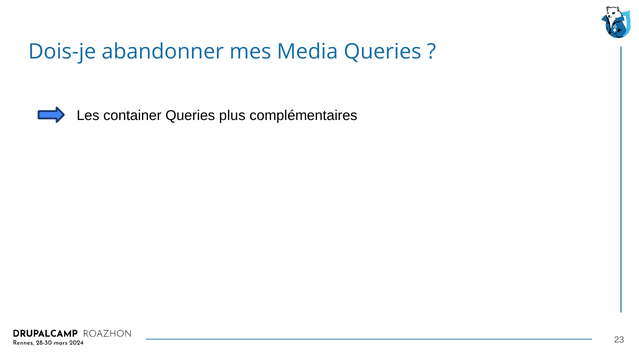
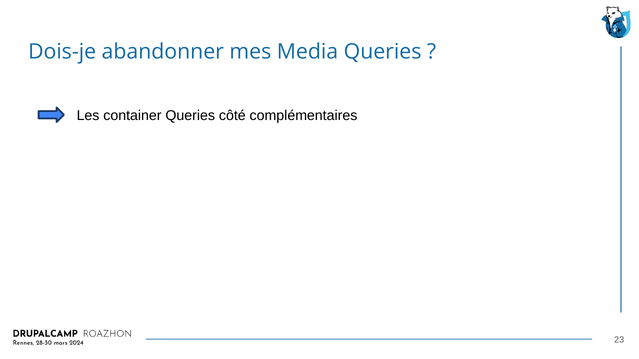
plus: plus -> côté (232, 116)
